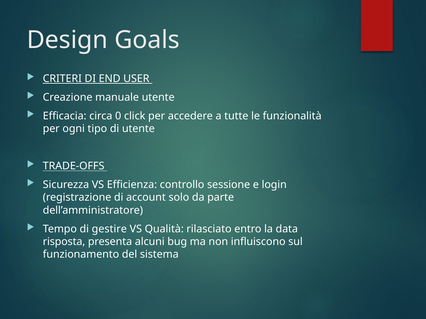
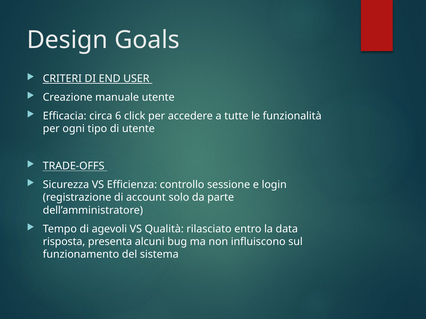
0: 0 -> 6 (118, 116)
gestire: gestire -> agevoli (109, 229)
